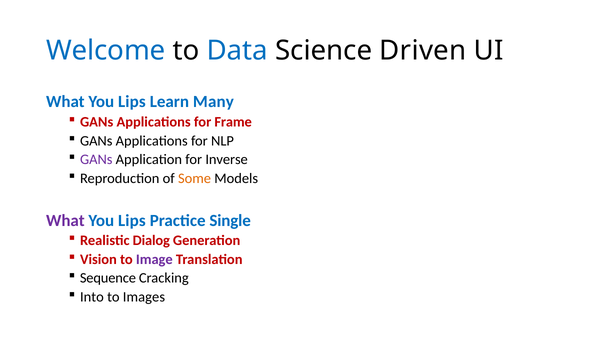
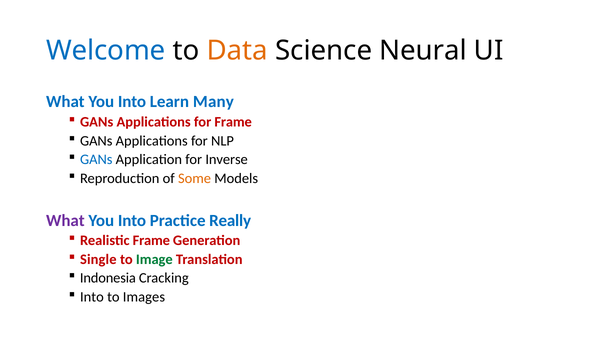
Data colour: blue -> orange (237, 51)
Driven: Driven -> Neural (423, 51)
Lips: Lips -> Into (132, 102)
GANs colour: purple -> blue (96, 159)
Lips: Lips -> Into (132, 220)
Single: Single -> Really (230, 220)
Realistic Dialog: Dialog -> Frame (151, 240)
Vision: Vision -> Single (98, 259)
Image colour: purple -> green (154, 259)
Sequence: Sequence -> Indonesia (108, 278)
